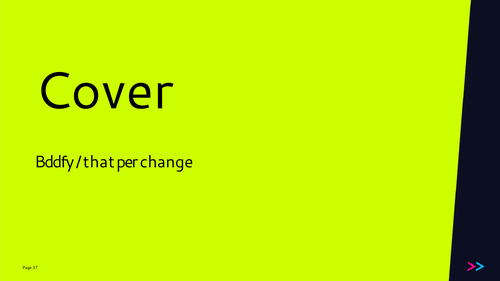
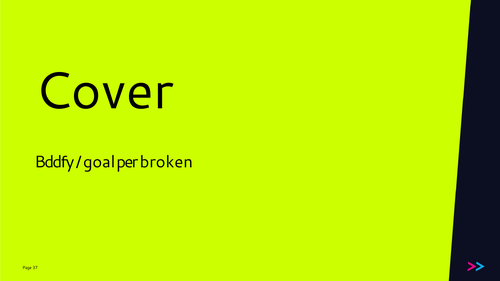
that: that -> goal (99, 162)
change: change -> broken (166, 162)
